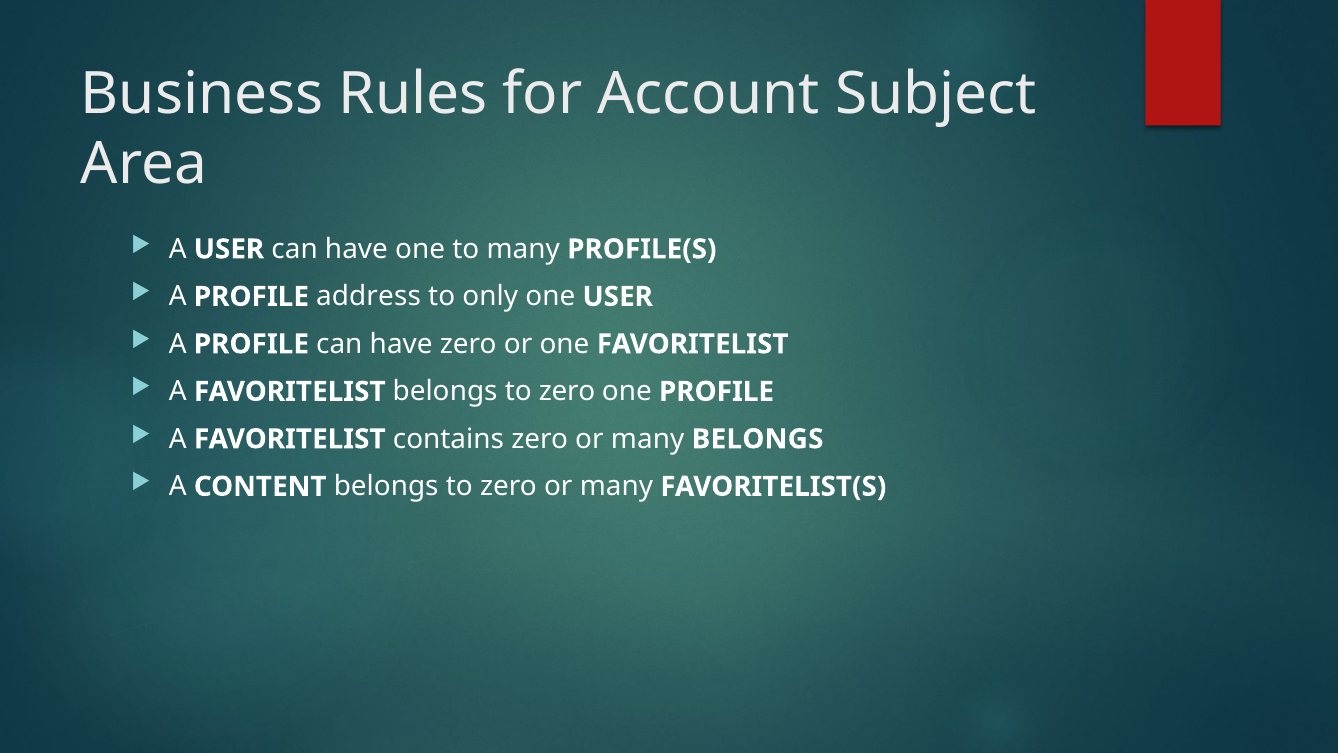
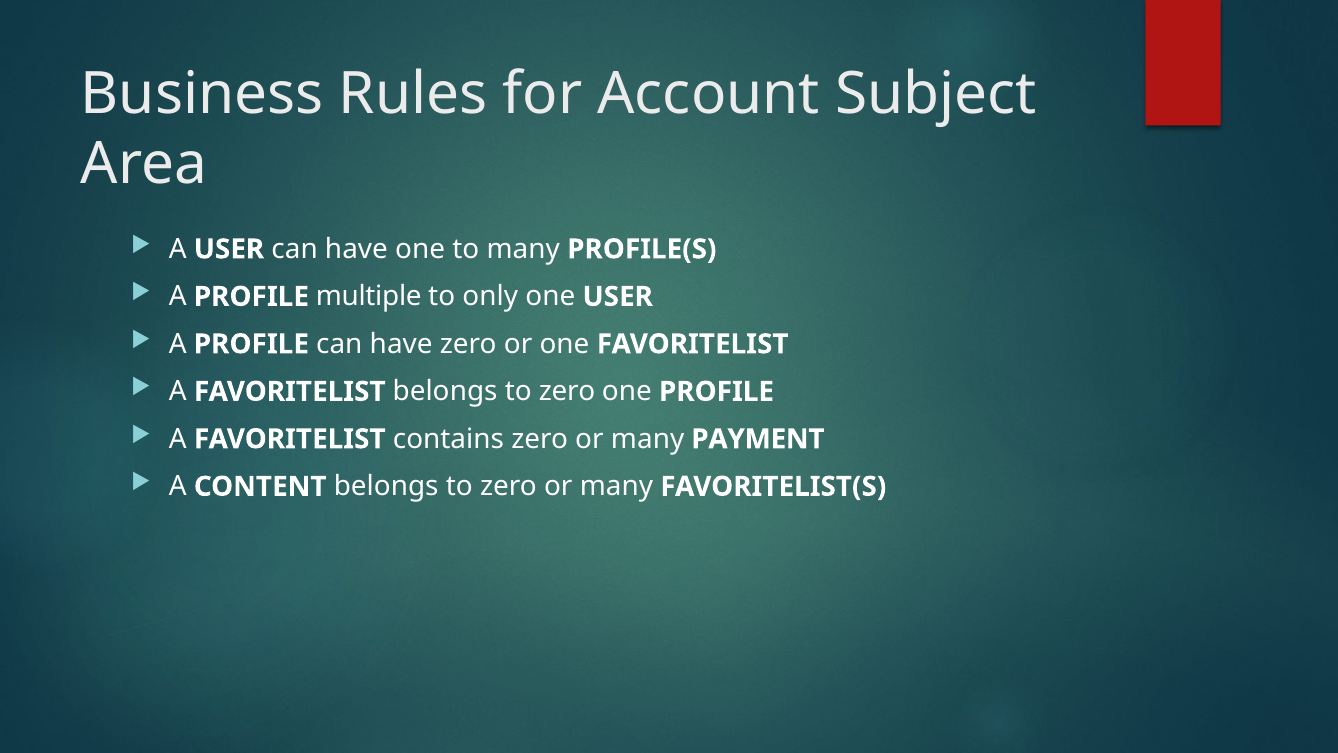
address: address -> multiple (369, 297)
many BELONGS: BELONGS -> PAYMENT (758, 439)
